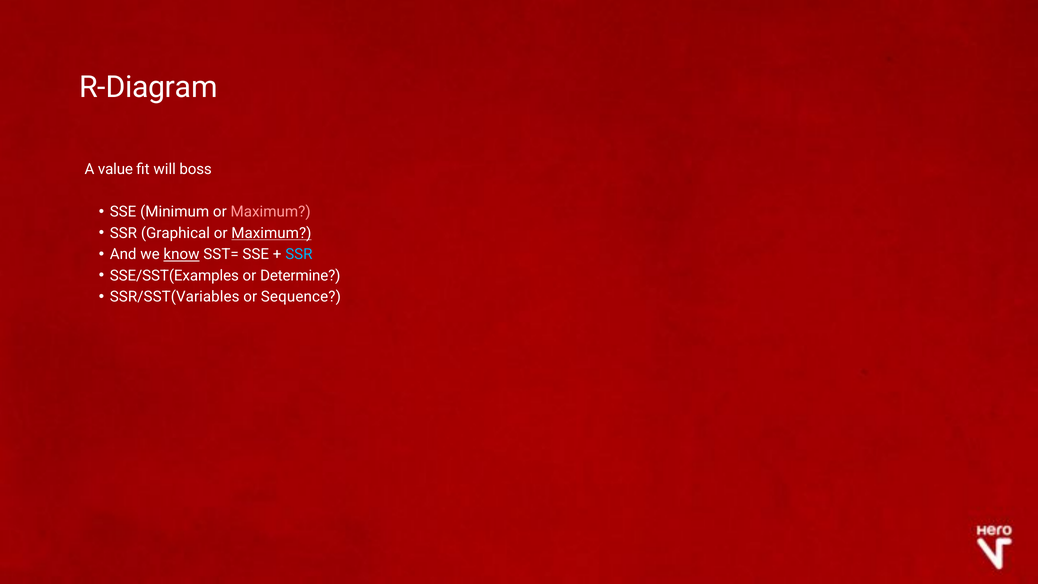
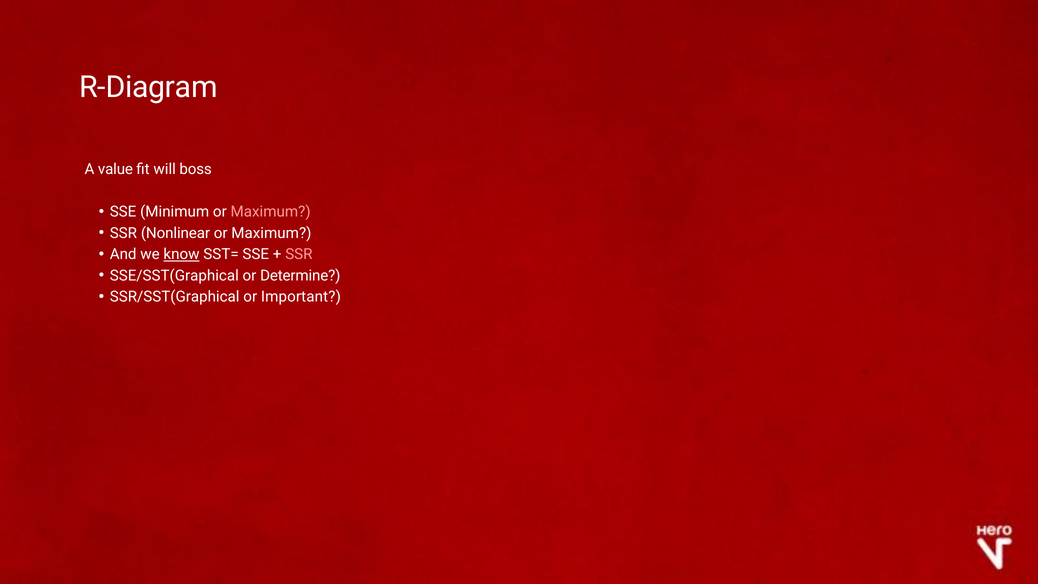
Graphical: Graphical -> Nonlinear (175, 233)
Maximum underline: present -> none (271, 233)
SSR colour: light blue -> pink (299, 254)
SSE/SST(Examples: SSE/SST(Examples -> SSE/SST(Graphical (174, 276)
SSR/SST(Variables: SSR/SST(Variables -> SSR/SST(Graphical (175, 297)
Sequence: Sequence -> Important (301, 297)
